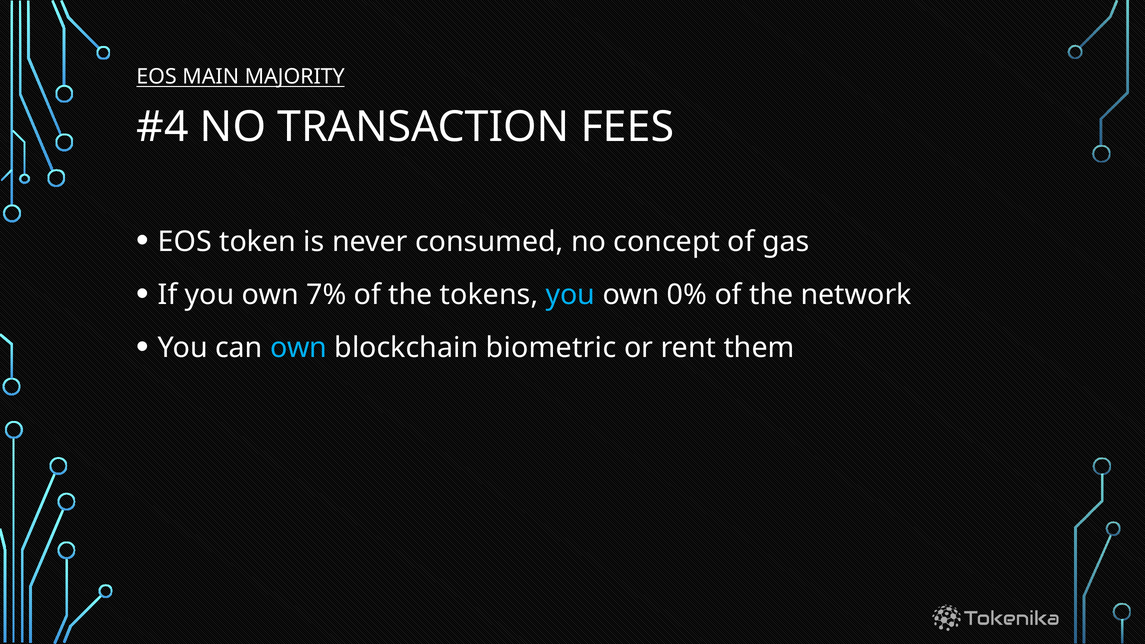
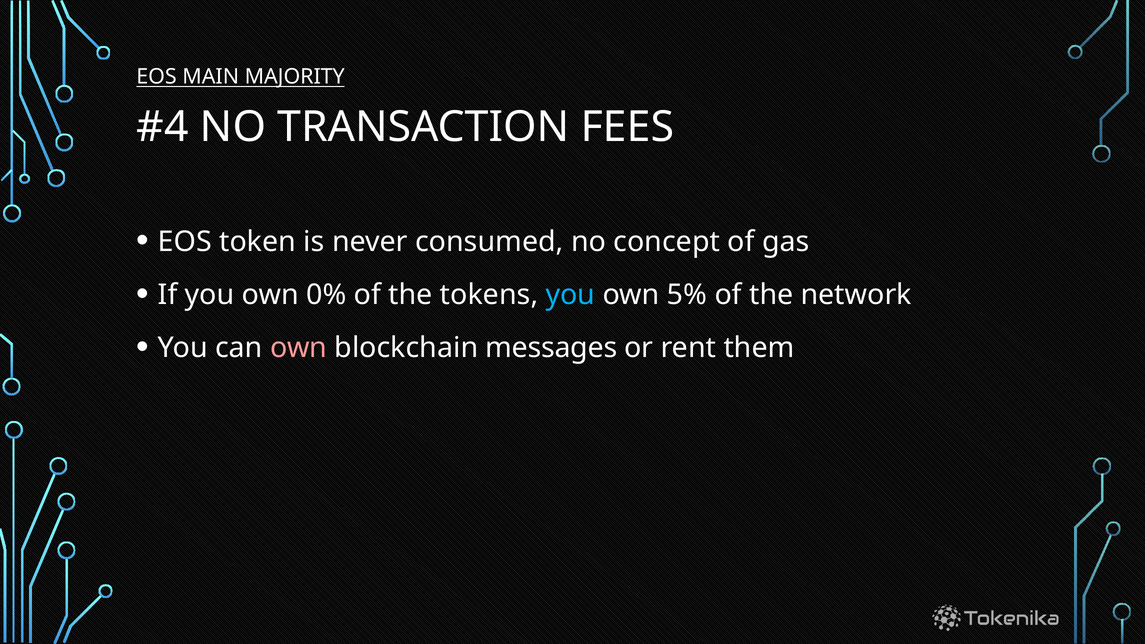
7%: 7% -> 0% (326, 295)
0%: 0% -> 5% (687, 295)
own colour: light blue -> pink (299, 348)
biometric: biometric -> messages (551, 348)
